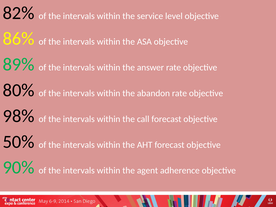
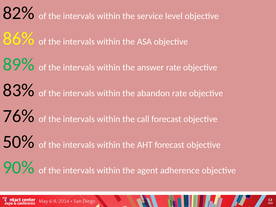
80%: 80% -> 83% (19, 90)
98%: 98% -> 76% (19, 116)
